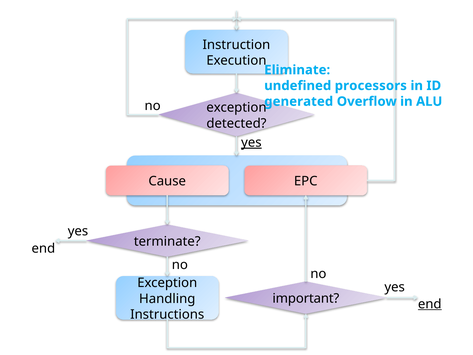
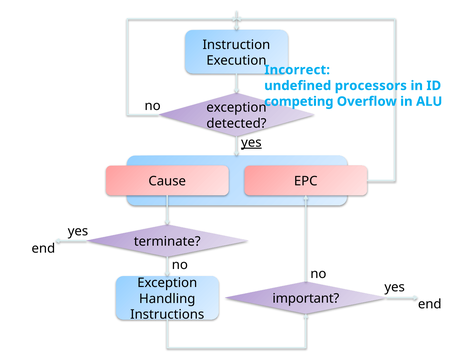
Eliminate: Eliminate -> Incorrect (297, 70)
generated: generated -> competing (299, 101)
end underline: present -> none (430, 304)
